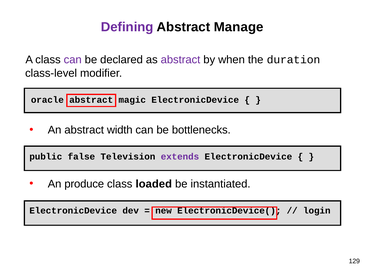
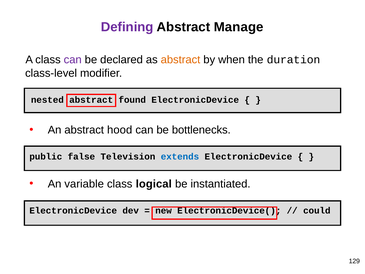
abstract colour: purple -> orange (181, 60)
oracle: oracle -> nested (47, 100)
magic: magic -> found (132, 100)
width: width -> hood (120, 130)
extends colour: purple -> blue (180, 156)
produce: produce -> variable (84, 184)
loaded: loaded -> logical (154, 184)
login: login -> could (317, 210)
